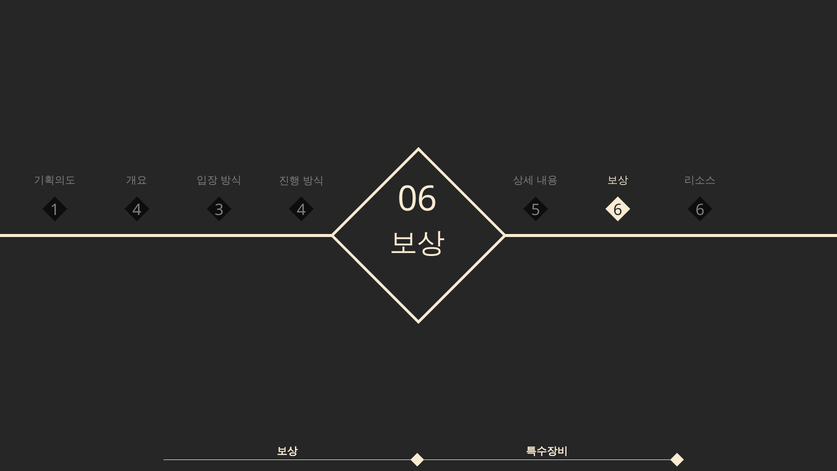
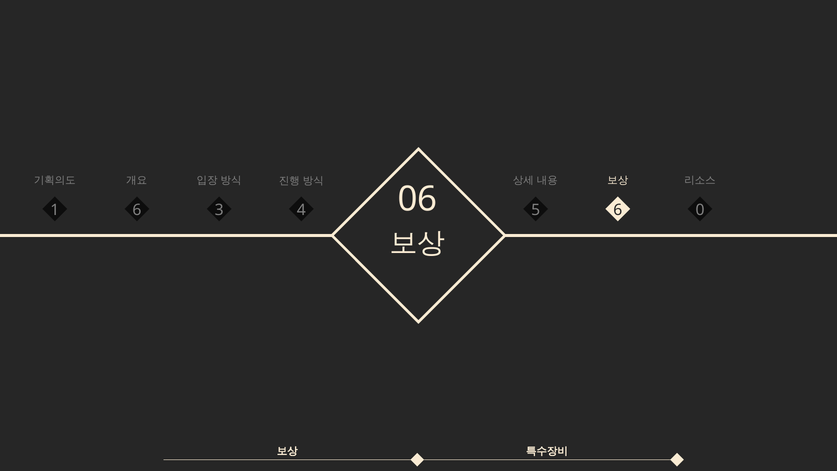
06 6: 6 -> 0 (700, 210)
1 4: 4 -> 6 (137, 210)
